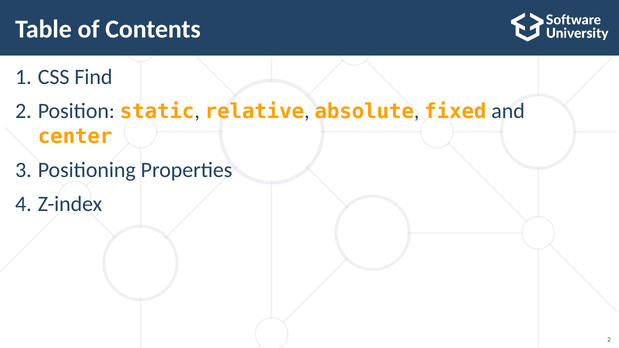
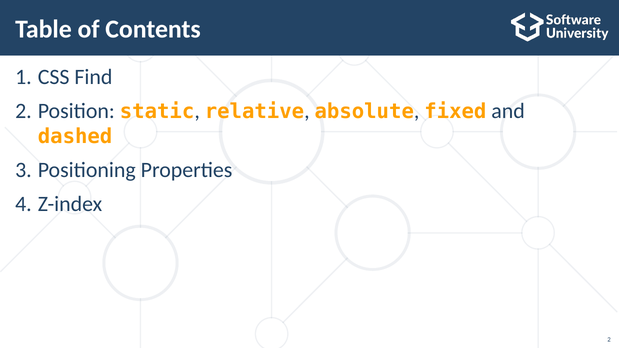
center: center -> dashed (75, 137)
